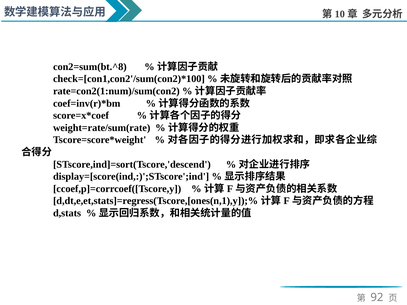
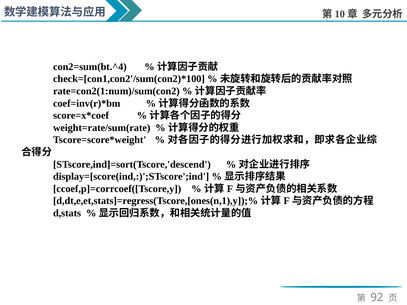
con2=sum(bt.^8: con2=sum(bt.^8 -> con2=sum(bt.^4 (90, 67)
